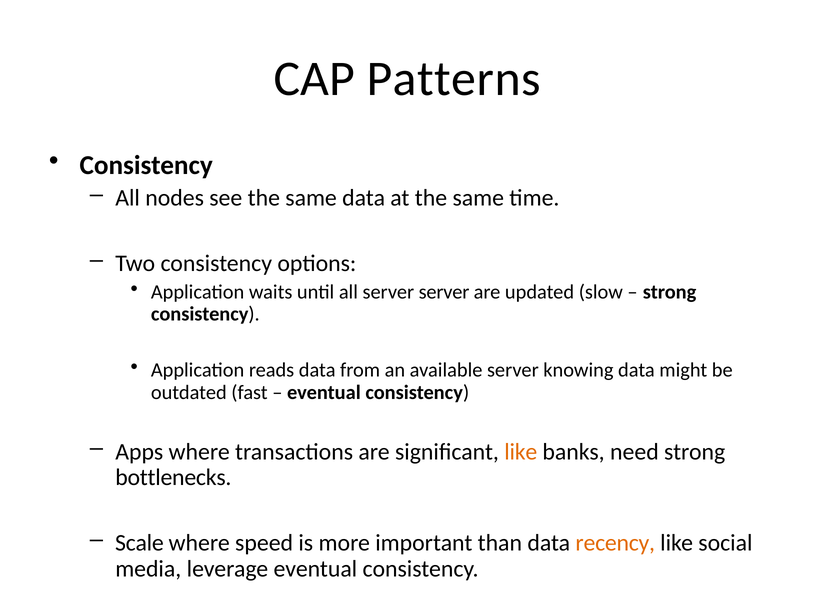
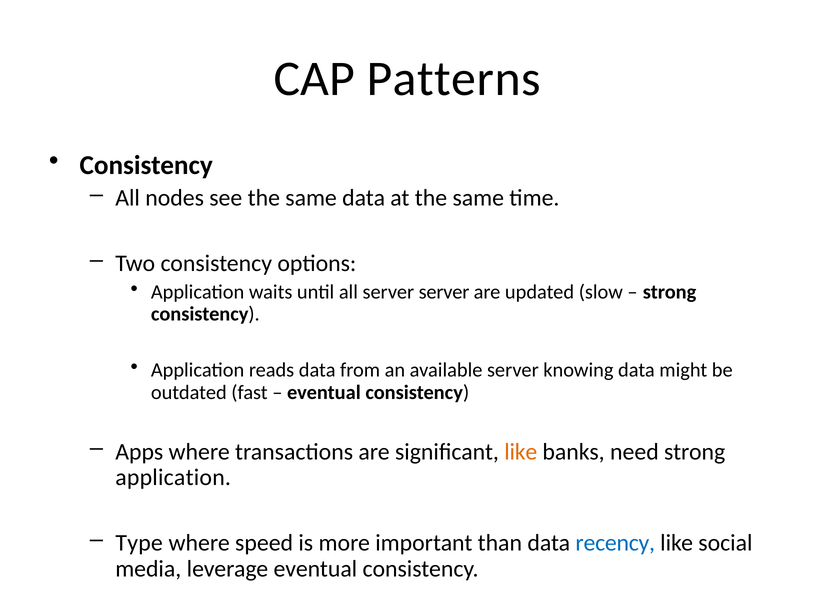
bottlenecks: bottlenecks -> application (173, 477)
Scale: Scale -> Type (139, 543)
recency colour: orange -> blue (615, 543)
